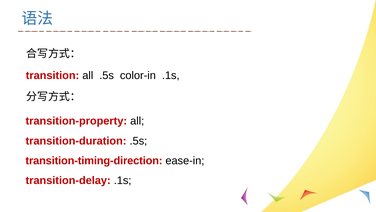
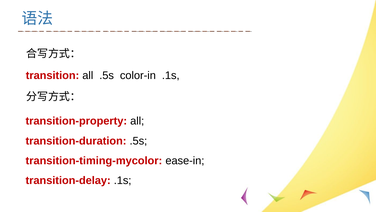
transition-timing-direction: transition-timing-direction -> transition-timing-mycolor (94, 160)
